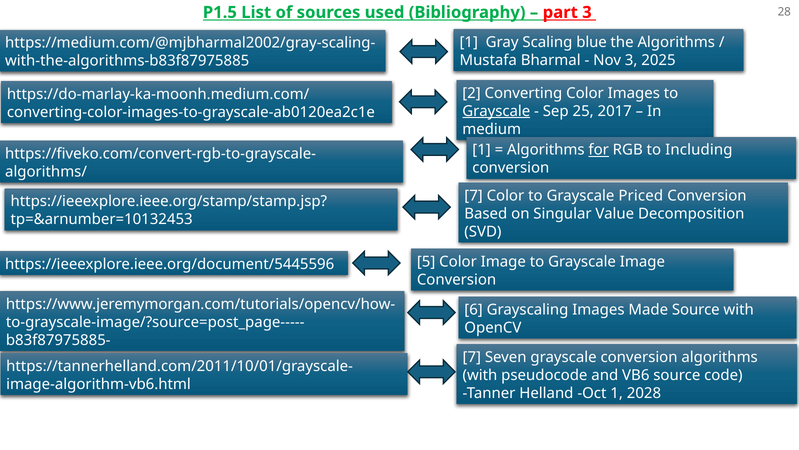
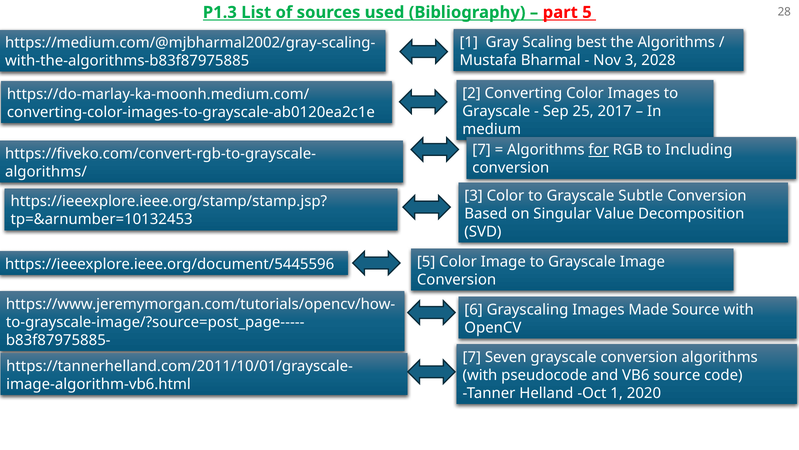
P1.5: P1.5 -> P1.3 (220, 12)
part 3: 3 -> 5 (587, 12)
blue: blue -> best (591, 42)
2025: 2025 -> 2028 (658, 60)
Grayscale underline: present -> none (496, 111)
1: 1 -> 7 (482, 150)
7: 7 -> 3 (474, 195)
Priced: Priced -> Subtle (641, 195)
2028: 2028 -> 2020 (644, 393)
